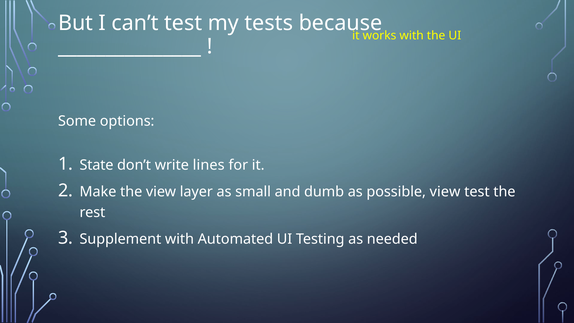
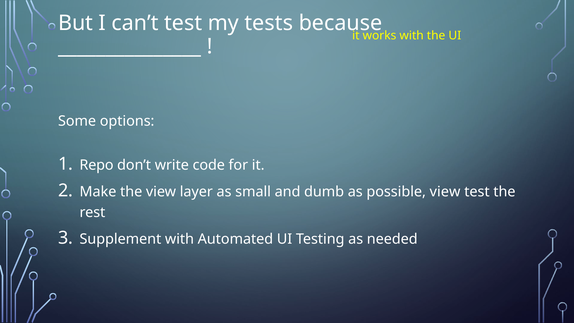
State: State -> Repo (97, 165)
lines: lines -> code (209, 165)
